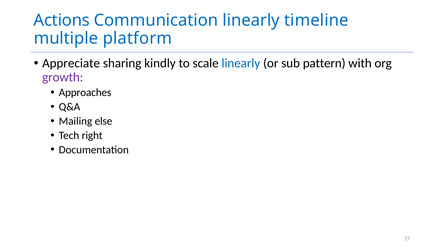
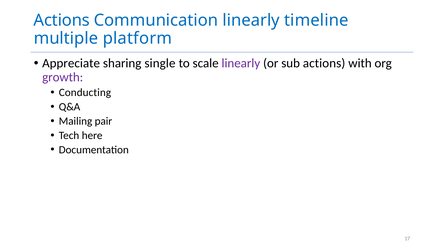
kindly: kindly -> single (160, 63)
linearly colour: blue -> purple (241, 63)
sub pattern: pattern -> actions (324, 63)
Approaches: Approaches -> Conducting (85, 92)
else: else -> pair (103, 121)
right: right -> here (92, 135)
